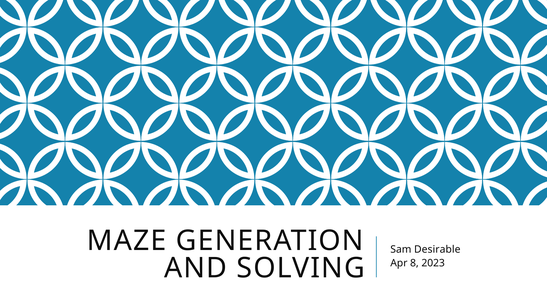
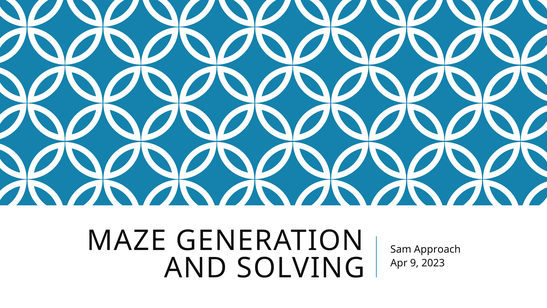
Desirable: Desirable -> Approach (437, 249)
8: 8 -> 9 (414, 263)
